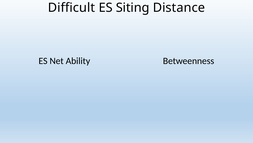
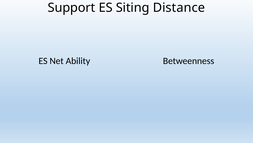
Difficult: Difficult -> Support (72, 8)
